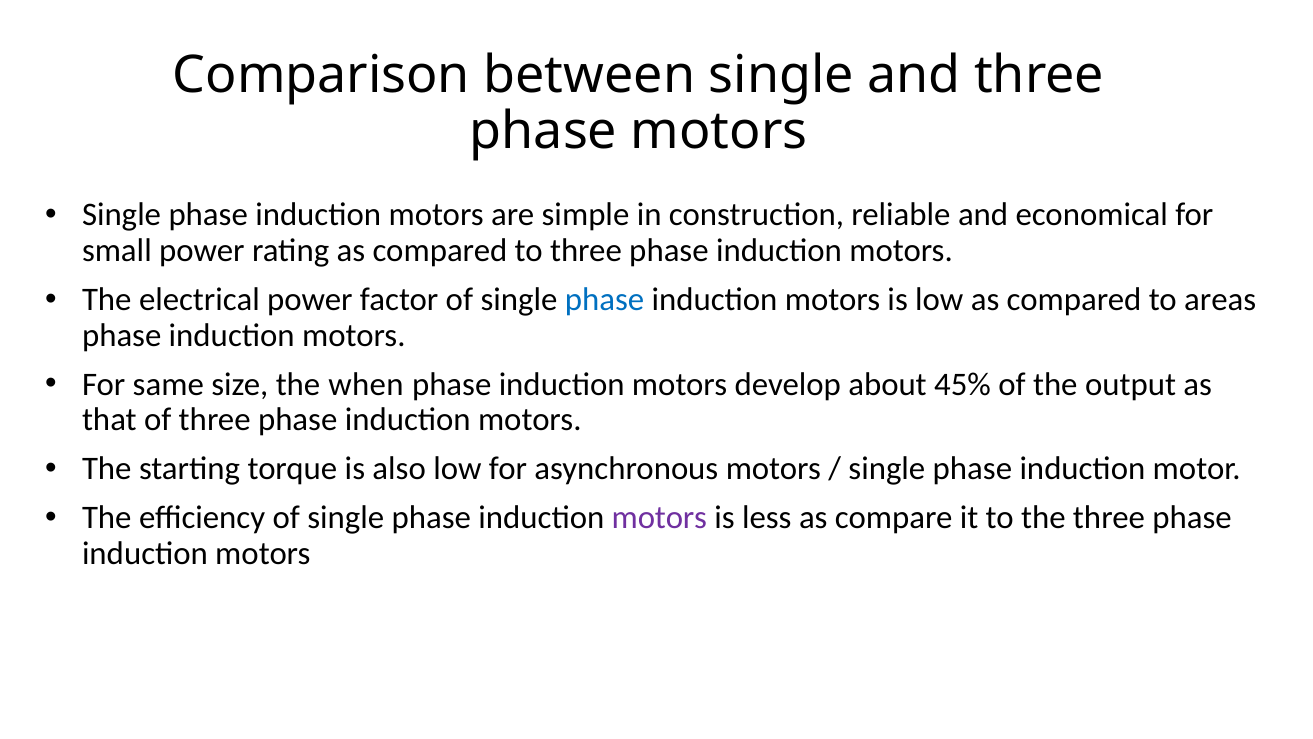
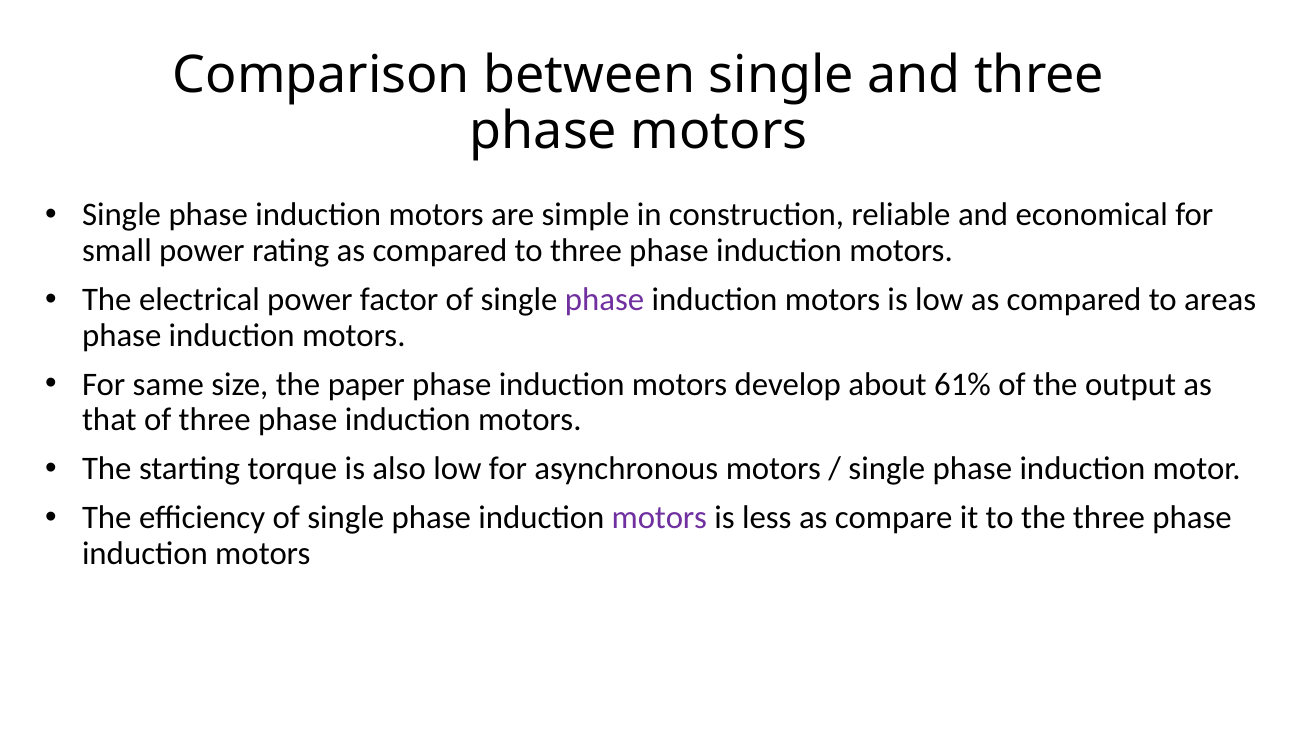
phase colour: blue -> purple (605, 300)
when: when -> paper (366, 384)
45%: 45% -> 61% (963, 384)
